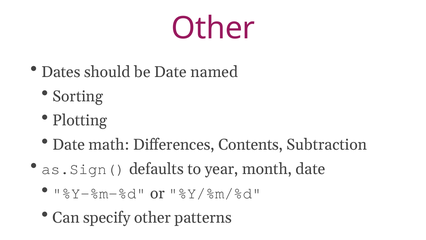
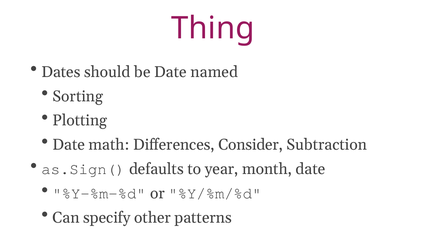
Other: Other -> Thing (213, 28)
Contents: Contents -> Consider (251, 145)
